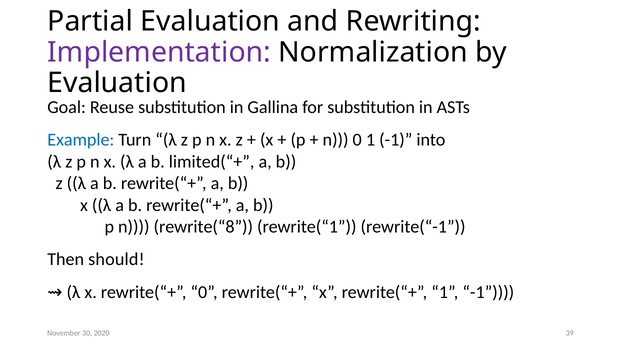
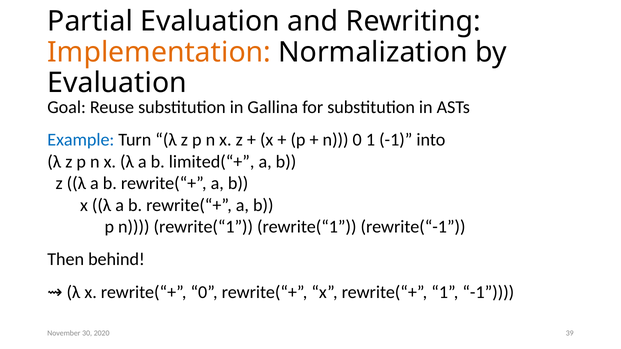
Implementation colour: purple -> orange (159, 52)
n rewrite(“8: rewrite(“8 -> rewrite(“1 (203, 227)
should: should -> behind (117, 260)
